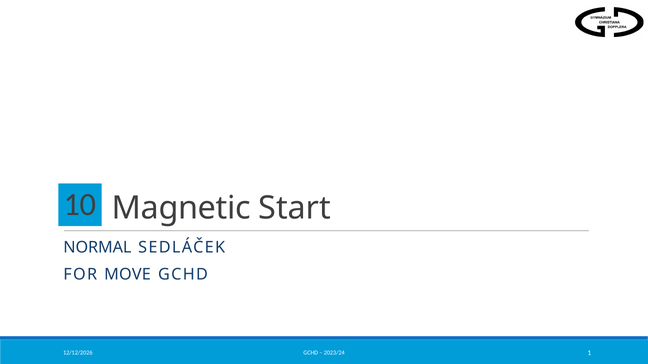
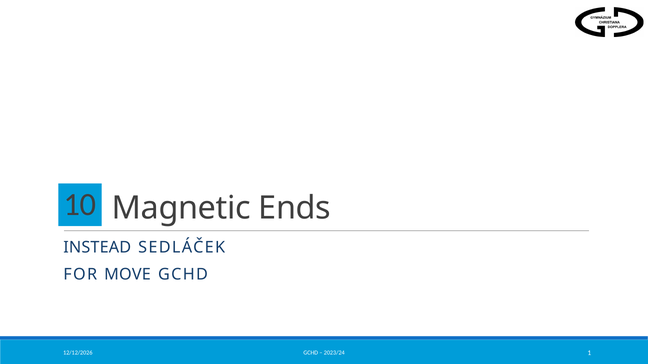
Start: Start -> Ends (295, 208)
NORMAL: NORMAL -> INSTEAD (97, 248)
